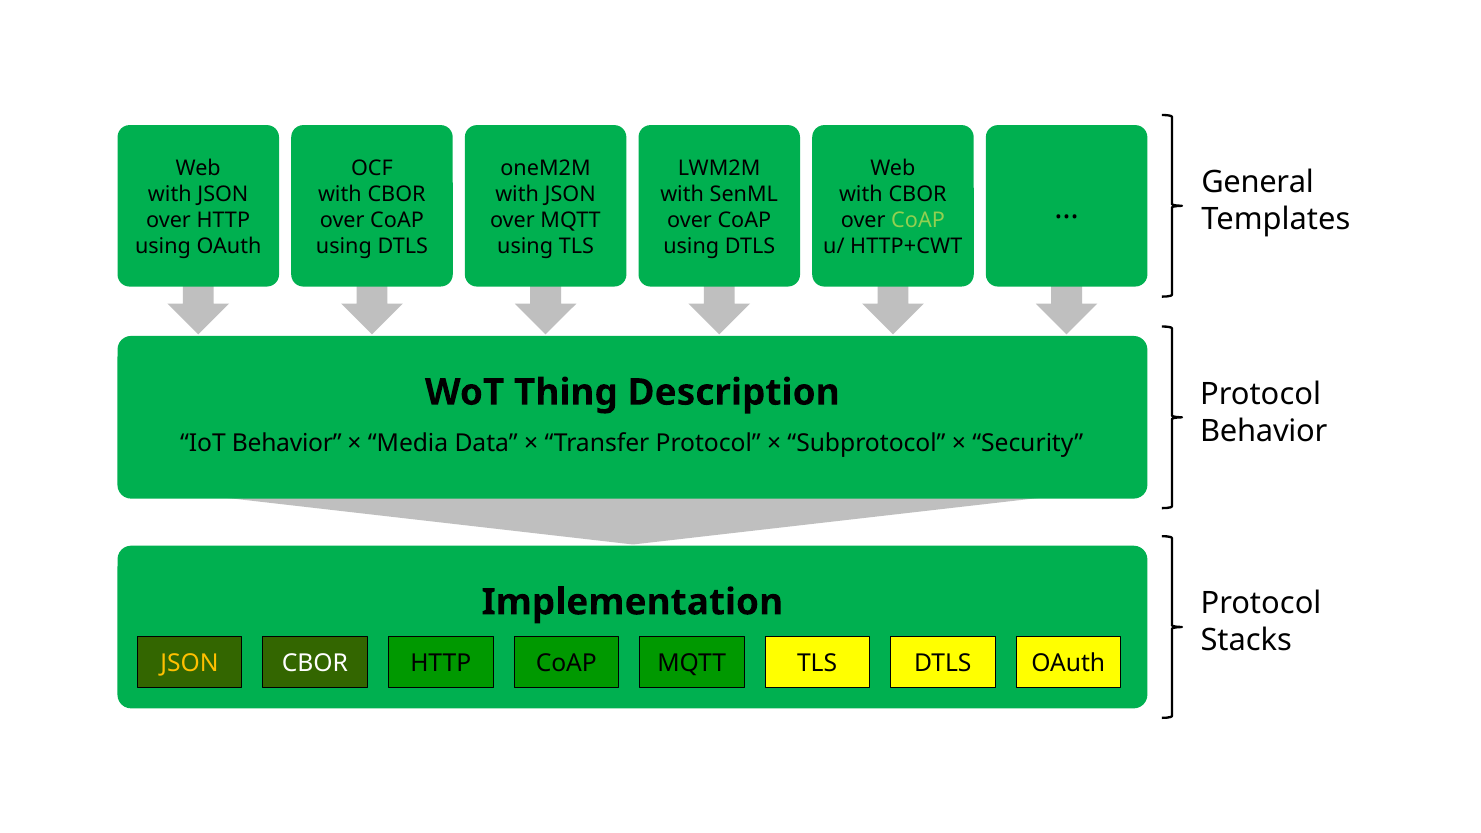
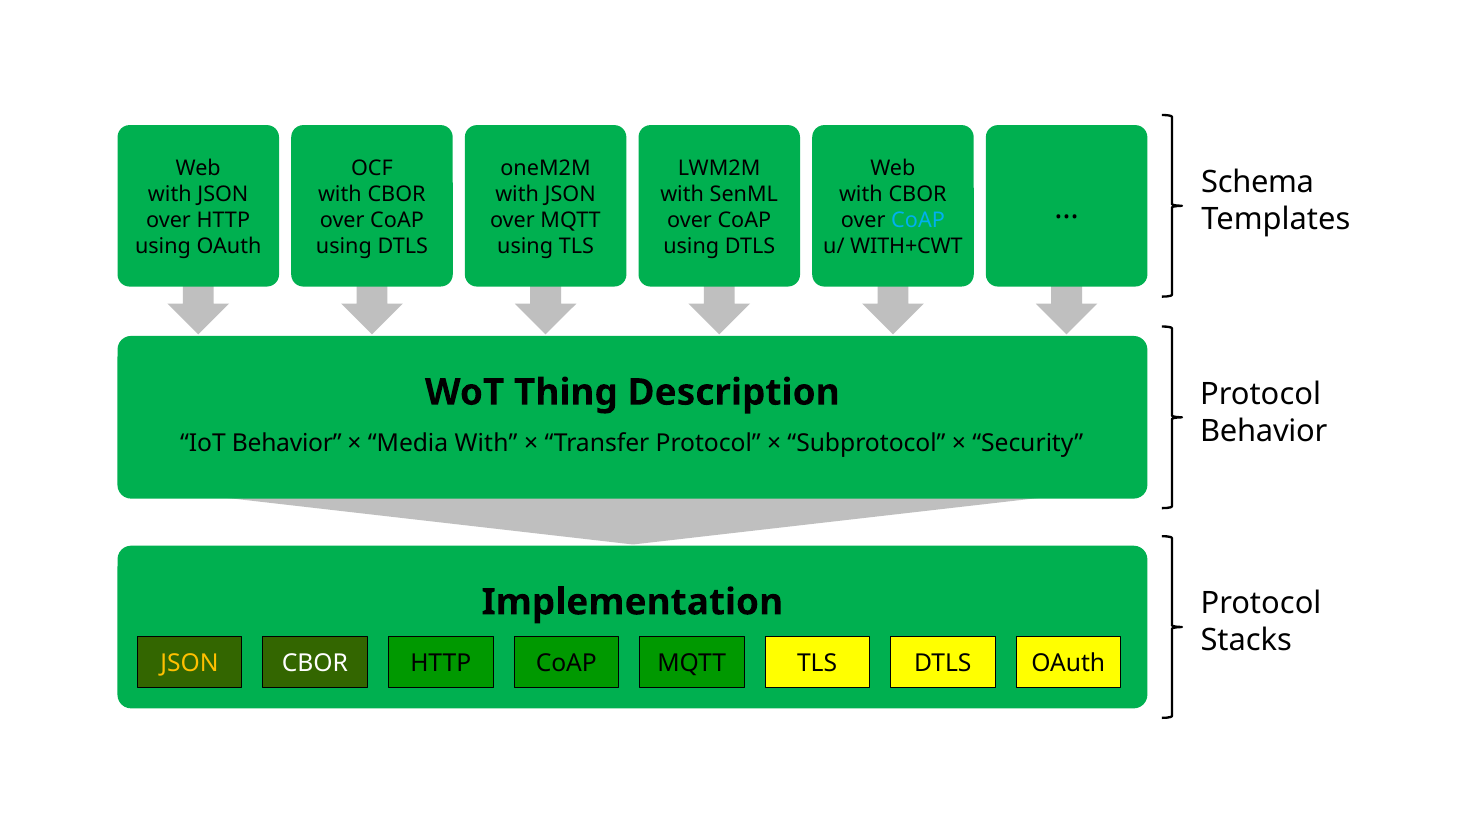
General: General -> Schema (1258, 183)
CoAP colour: light green -> light blue (918, 220)
HTTP+CWT: HTTP+CWT -> WITH+CWT (906, 246)
Media Data: Data -> With (486, 443)
